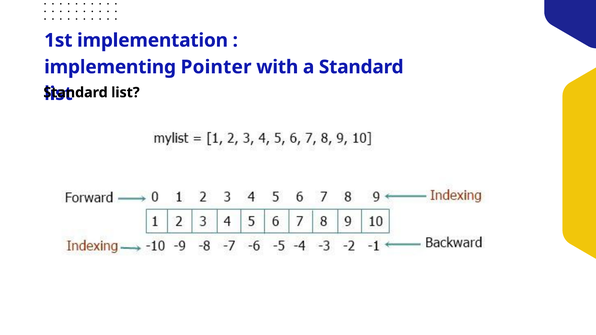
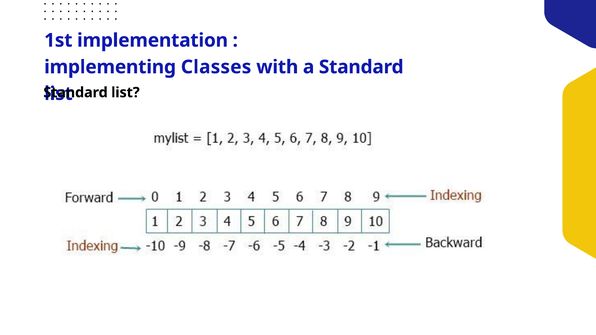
Pointer: Pointer -> Classes (216, 67)
